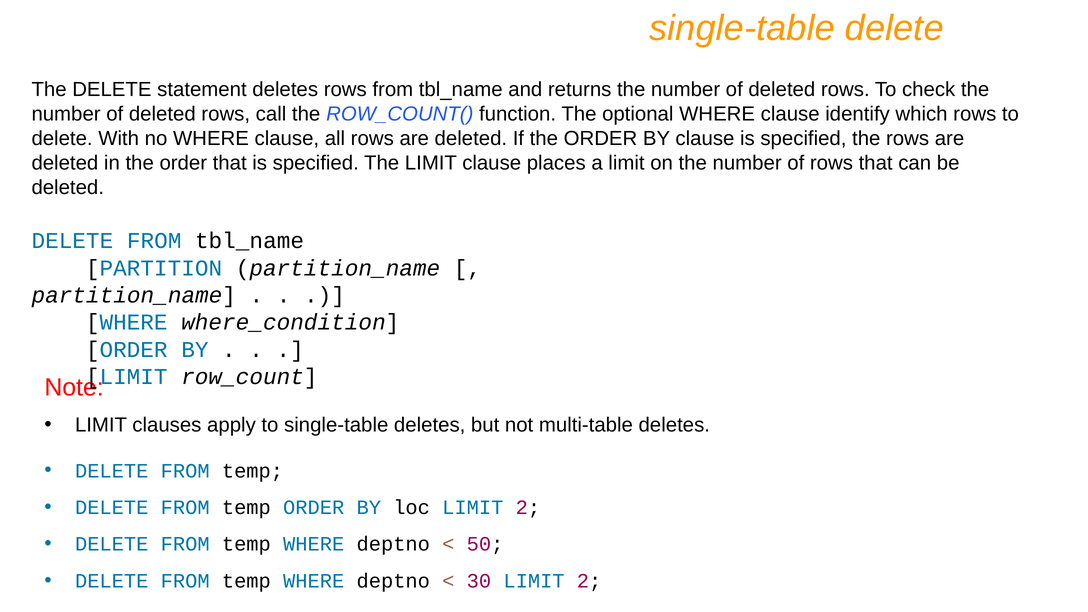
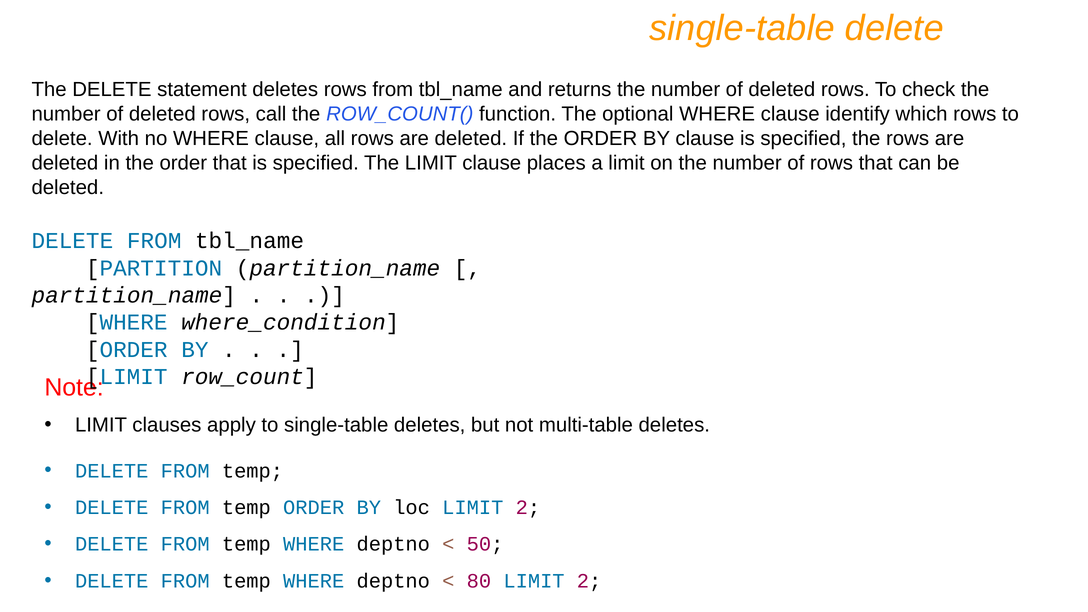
30: 30 -> 80 (479, 581)
